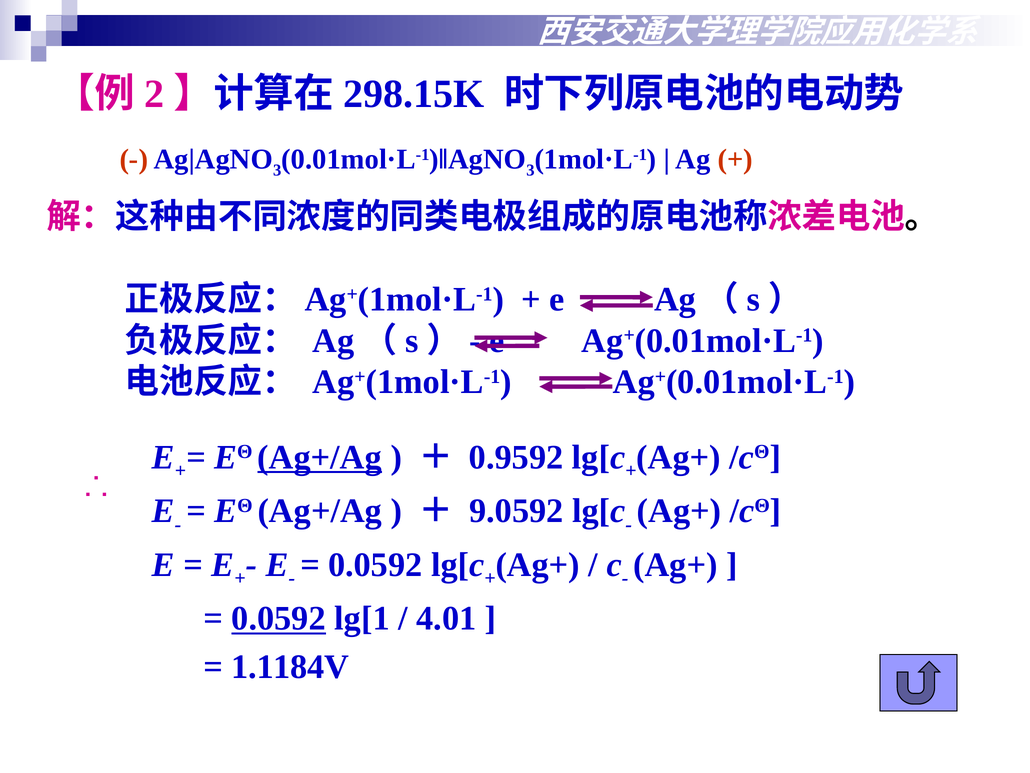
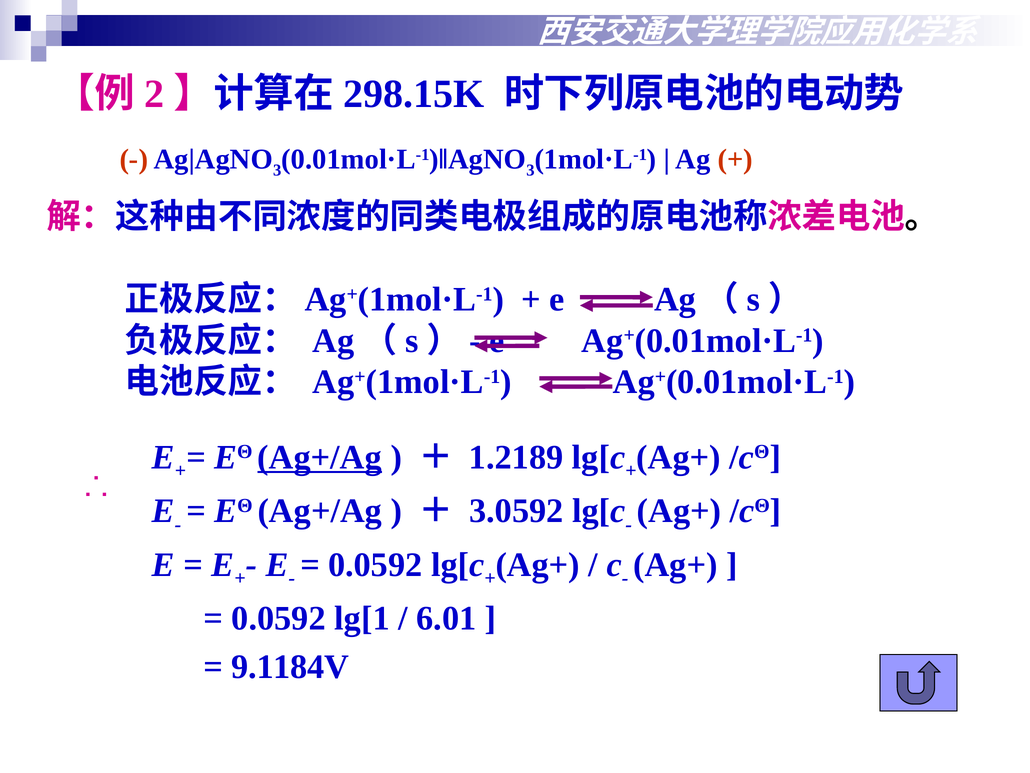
0.9592: 0.9592 -> 1.2189 (516, 457)
9.0592: 9.0592 -> 3.0592 (516, 511)
0.0592 underline: present -> none (279, 618)
4.01: 4.01 -> 6.01 (446, 618)
1.1184V: 1.1184V -> 9.1184V (290, 666)
